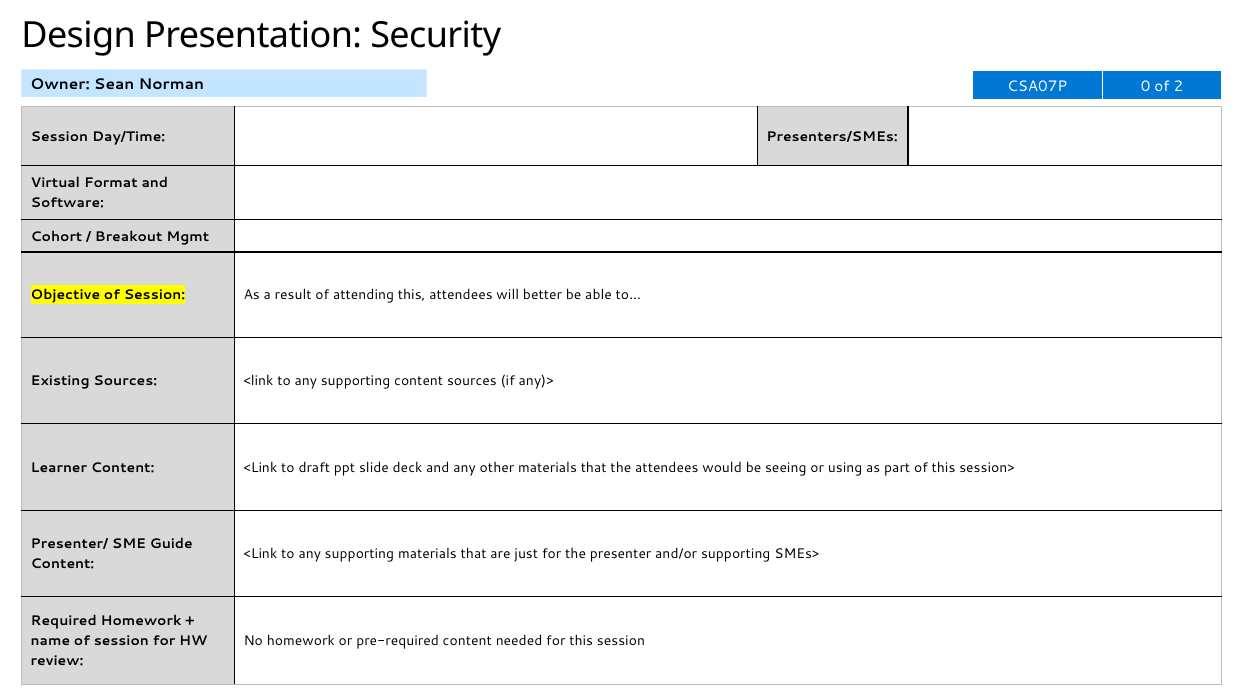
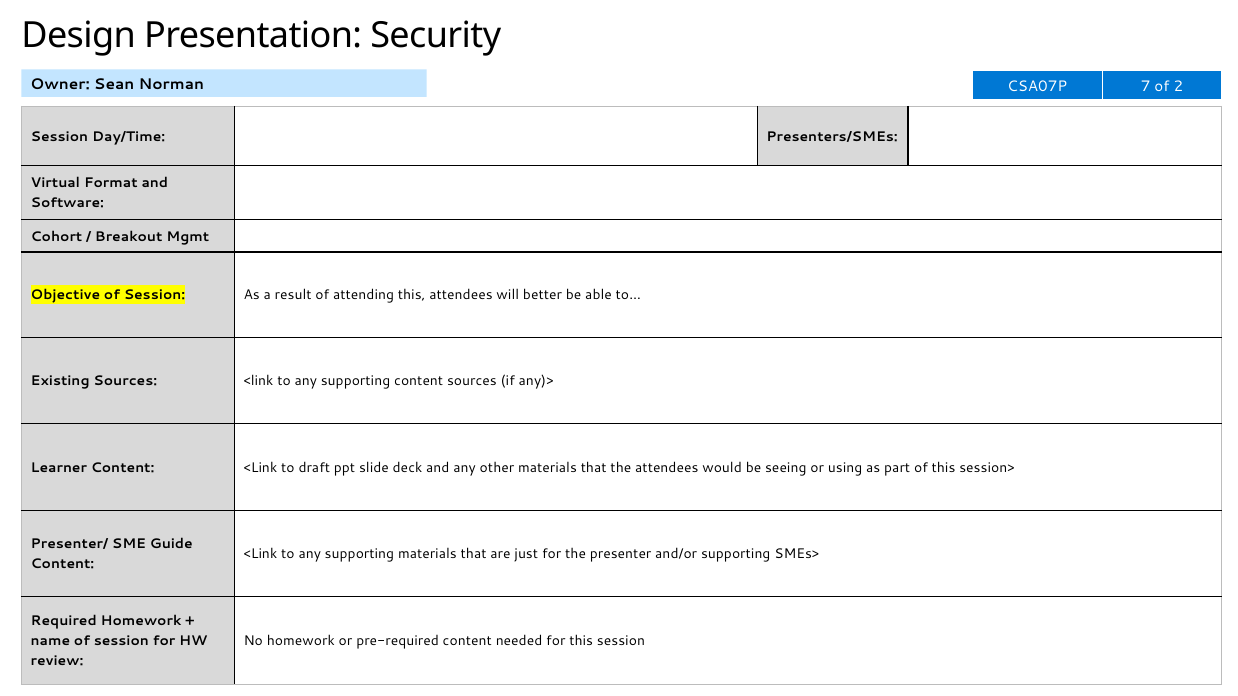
0: 0 -> 7 (1146, 87)
